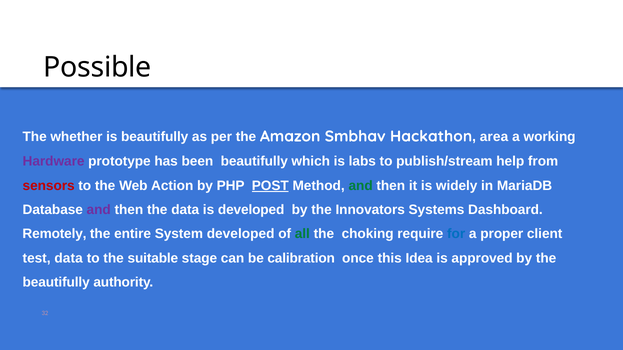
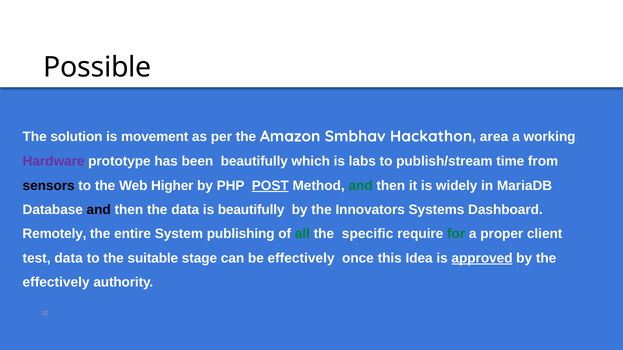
whether: whether -> solution (76, 137)
is beautifully: beautifully -> movement (155, 137)
help: help -> time (510, 162)
sensors colour: red -> black (49, 186)
Action: Action -> Higher (172, 186)
and colour: purple -> black (99, 210)
is developed: developed -> beautifully (251, 210)
System developed: developed -> publishing (241, 234)
choking: choking -> speciﬁc (368, 234)
for colour: blue -> green (456, 234)
be calibration: calibration -> effectively (301, 258)
approved underline: none -> present (482, 258)
beautifully: beautifully -> effectively (56, 283)
